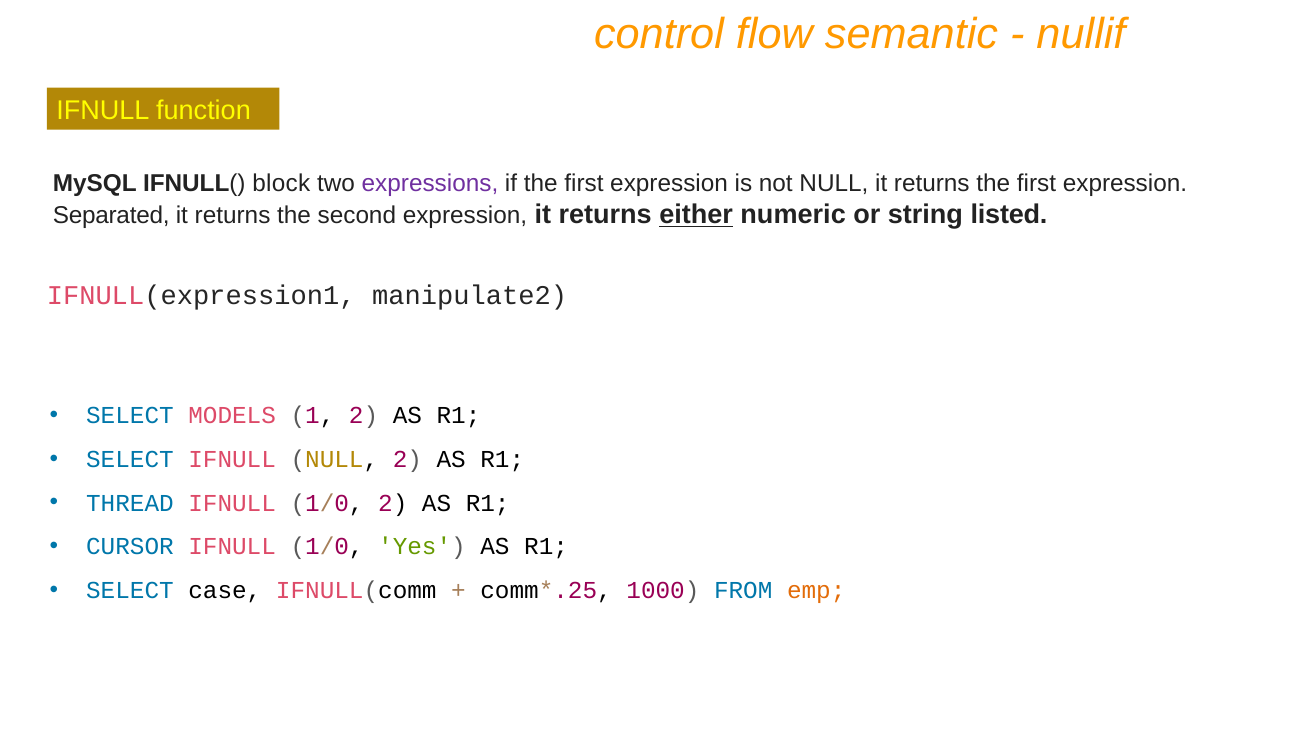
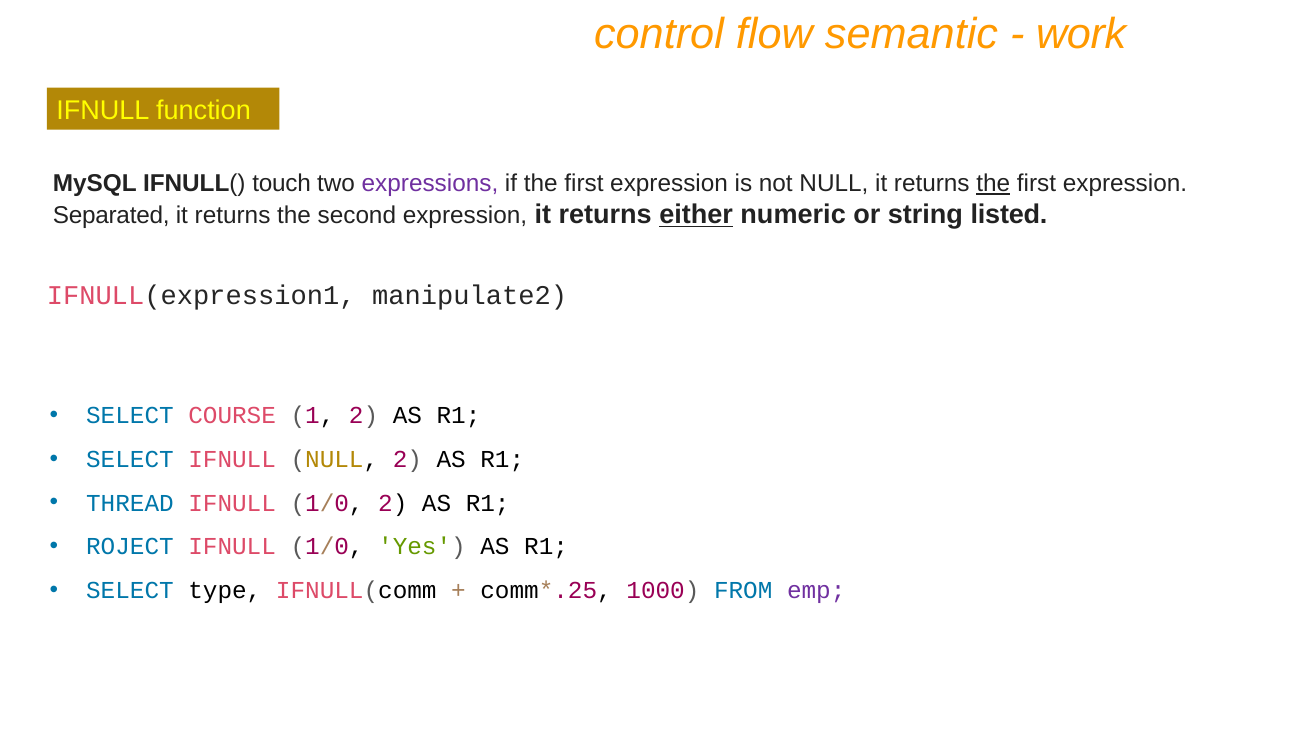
nullif: nullif -> work (1081, 34)
block: block -> touch (282, 184)
the underline: none -> present (993, 184)
MODELS: MODELS -> COURSE (232, 416)
CURSOR: CURSOR -> ROJECT (130, 547)
case: case -> type (225, 591)
emp colour: orange -> purple (816, 591)
